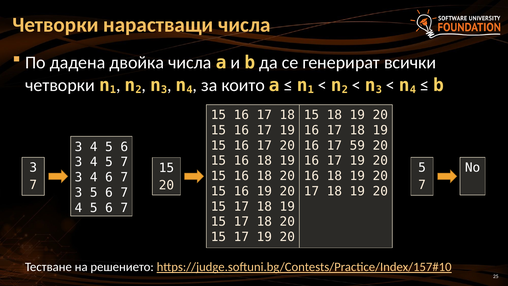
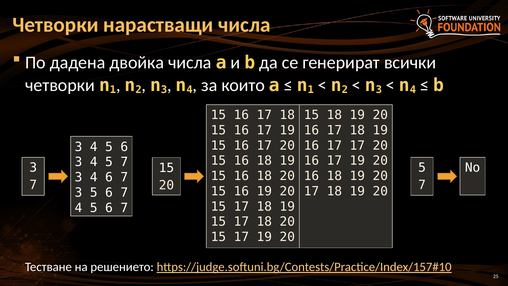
17 59: 59 -> 17 (357, 145)
